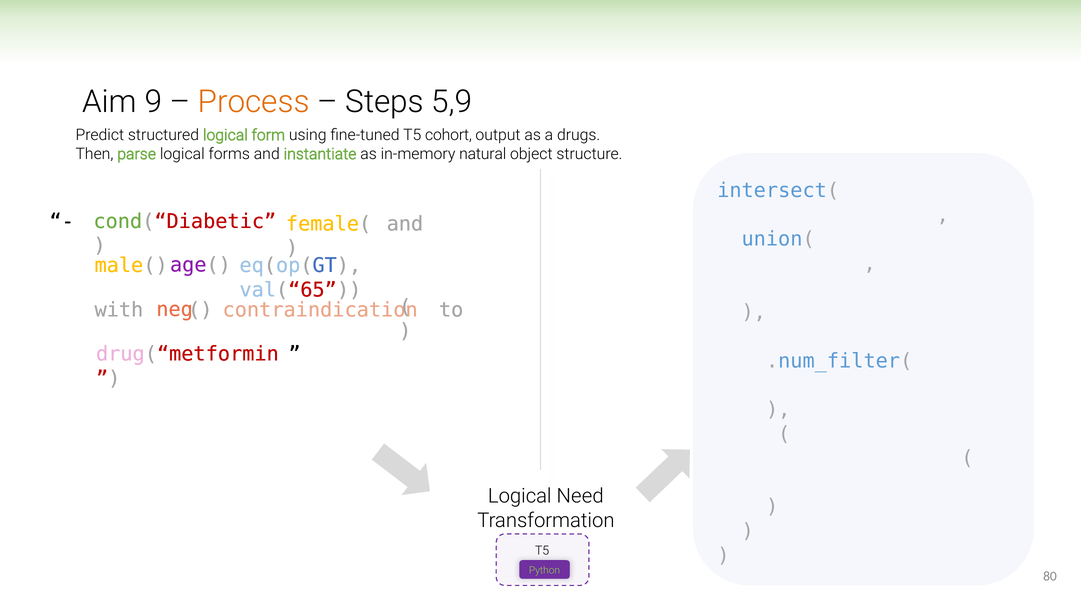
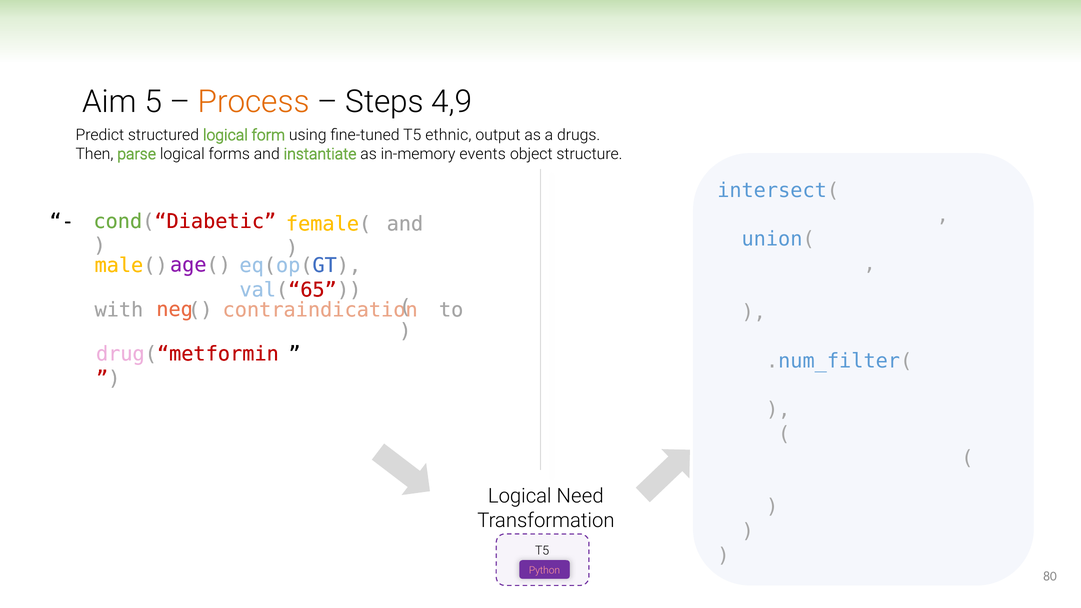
9: 9 -> 5 (153, 102)
5,9: 5,9 -> 4,9 (452, 102)
cohort: cohort -> ethnic (448, 135)
natural: natural -> events (483, 154)
Python colour: light green -> pink (544, 570)
